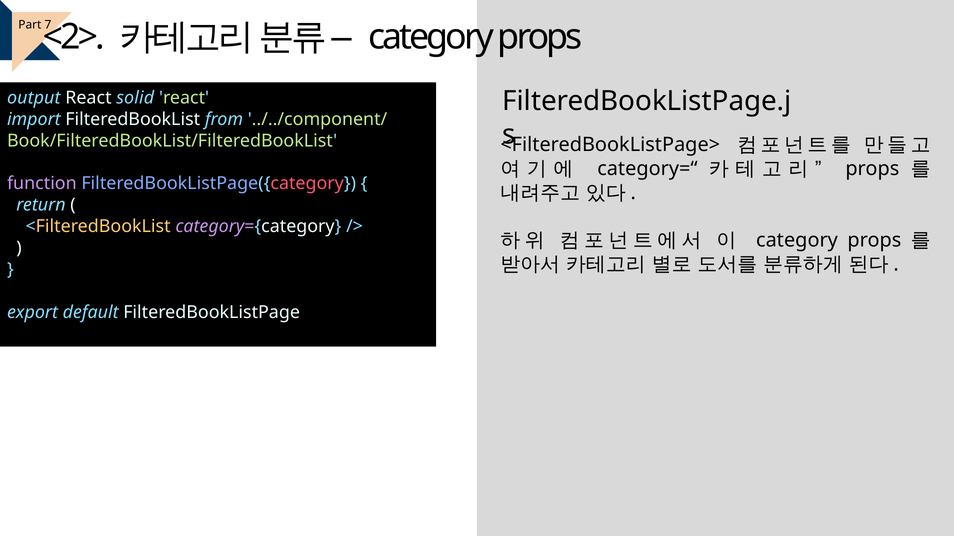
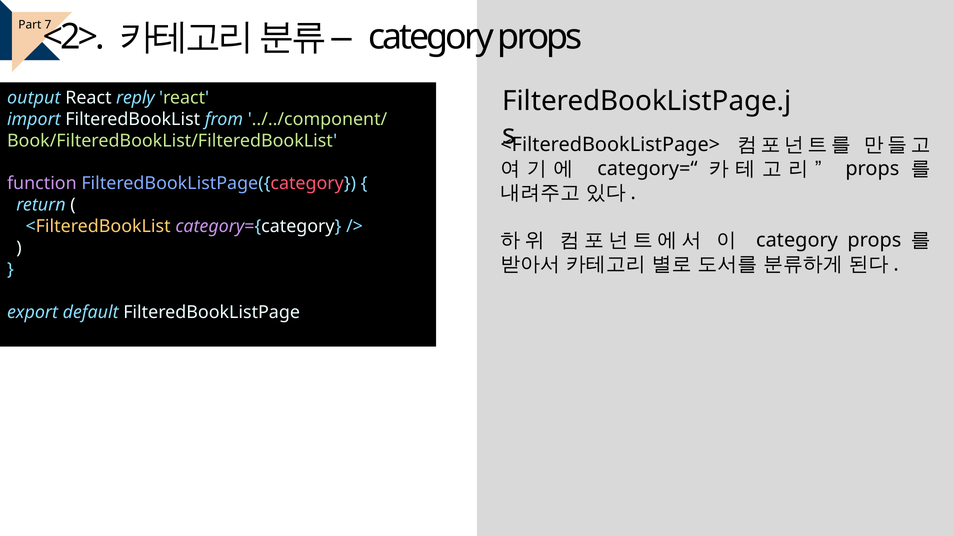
solid: solid -> reply (135, 98)
